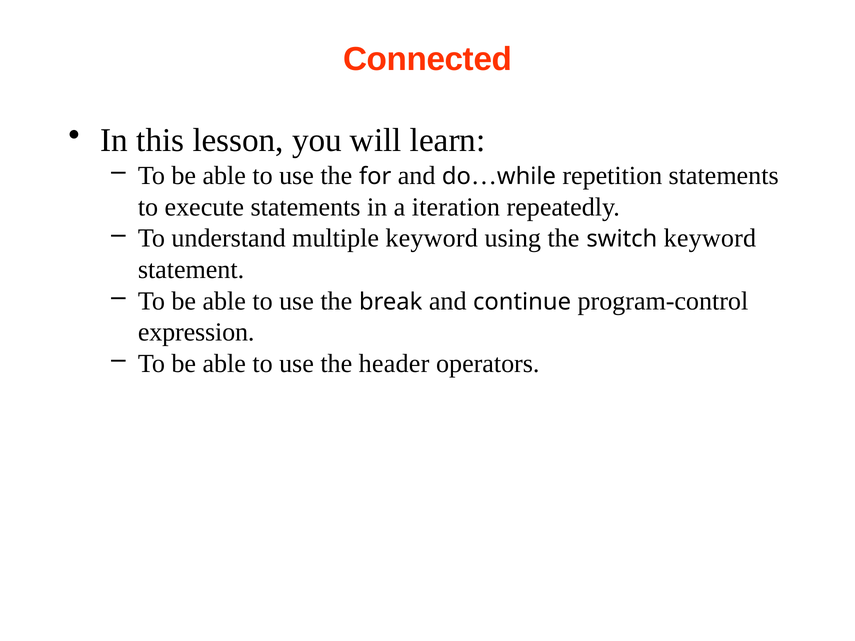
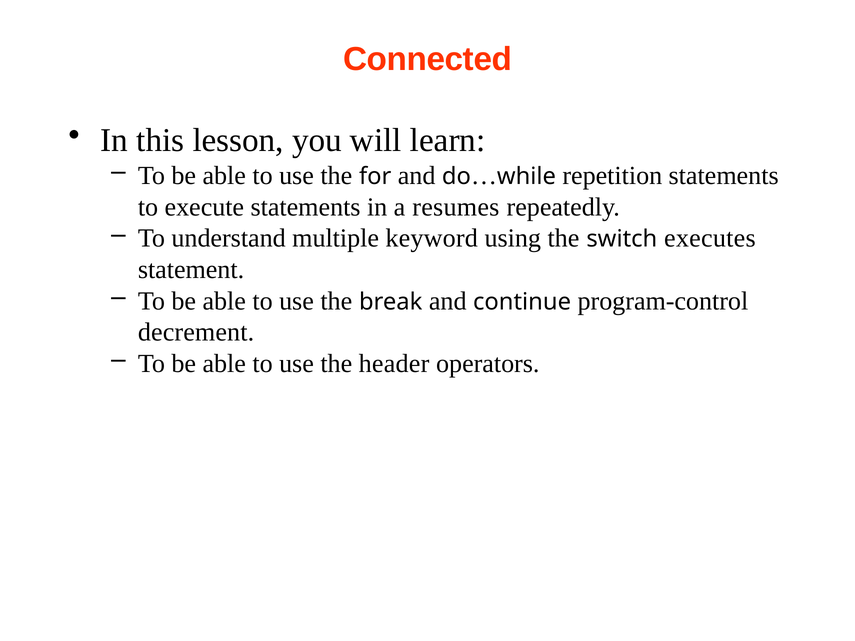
iteration: iteration -> resumes (456, 207)
switch keyword: keyword -> executes (710, 238)
expression: expression -> decrement (196, 332)
